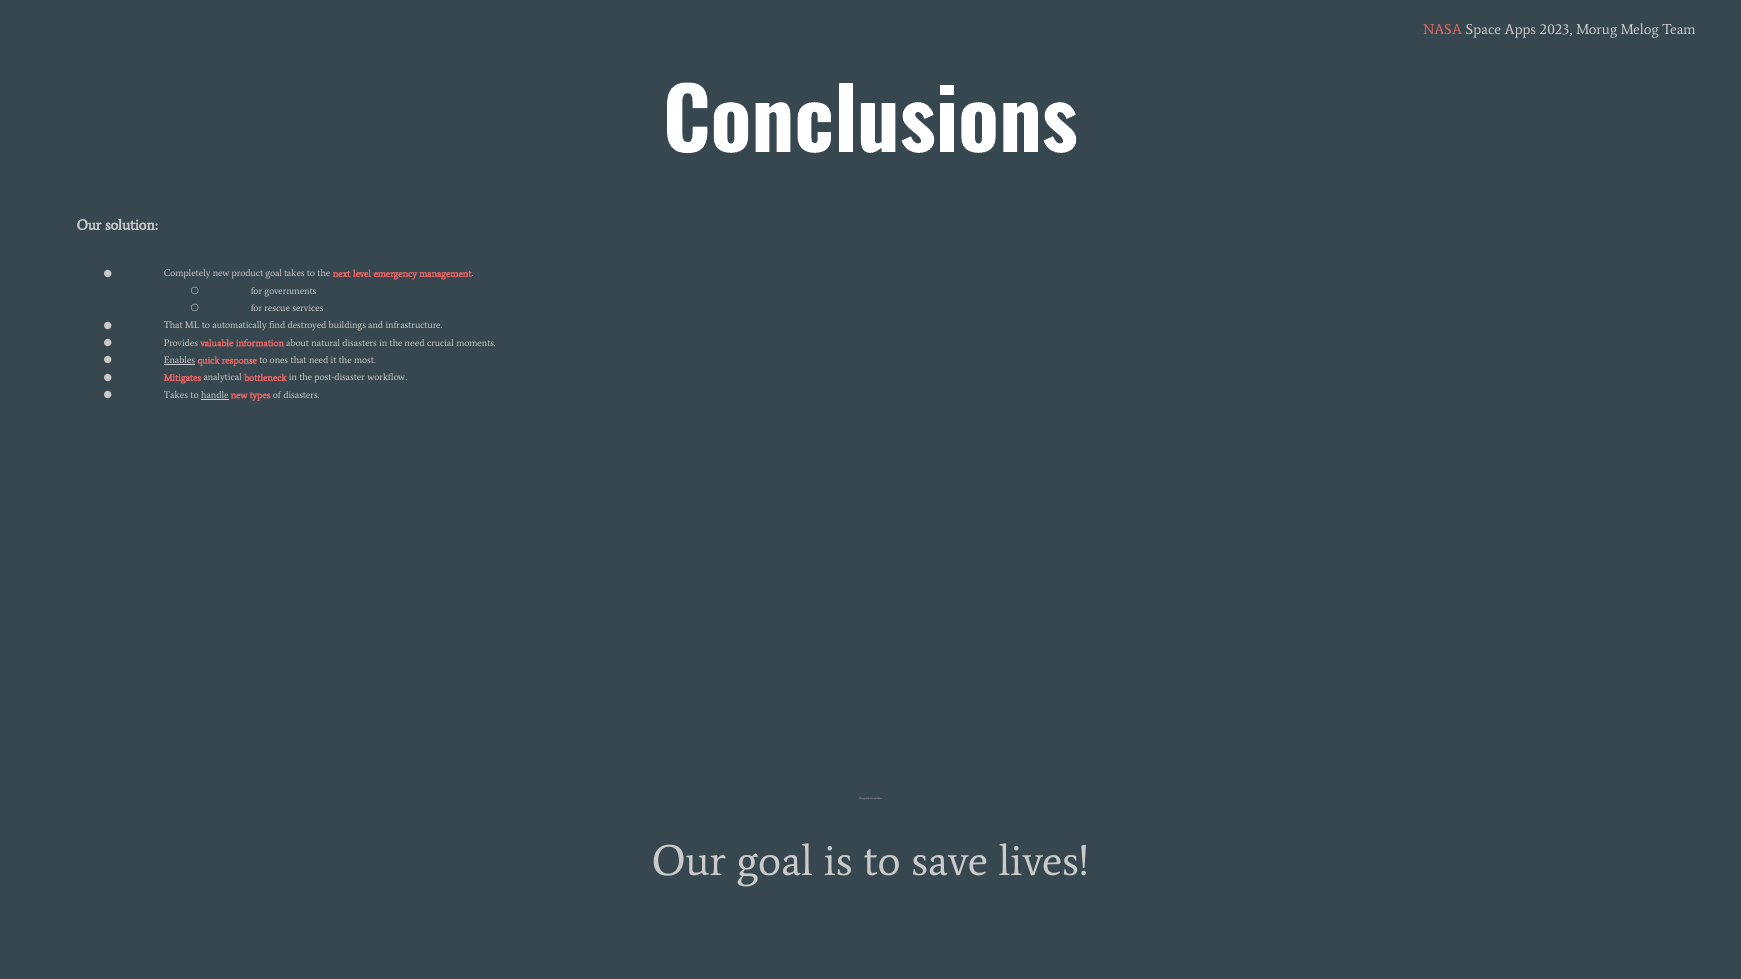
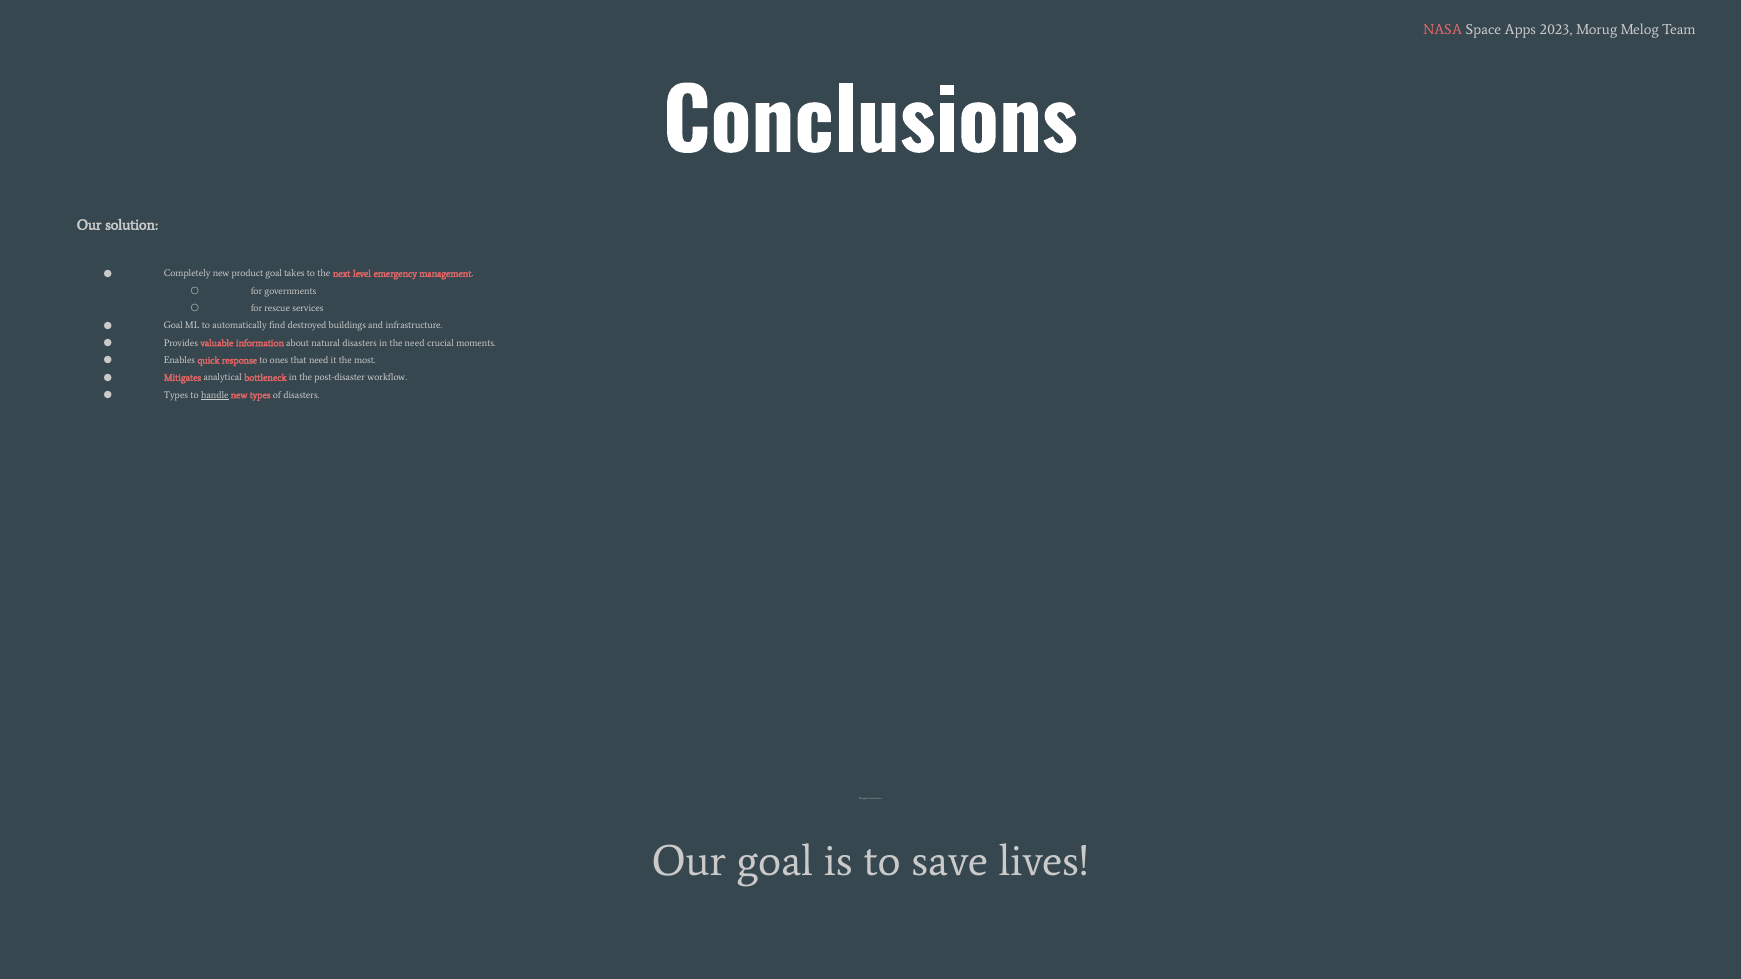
That: That -> Goal (173, 326)
Enables underline: present -> none (179, 360)
Takes: Takes -> Types (176, 395)
